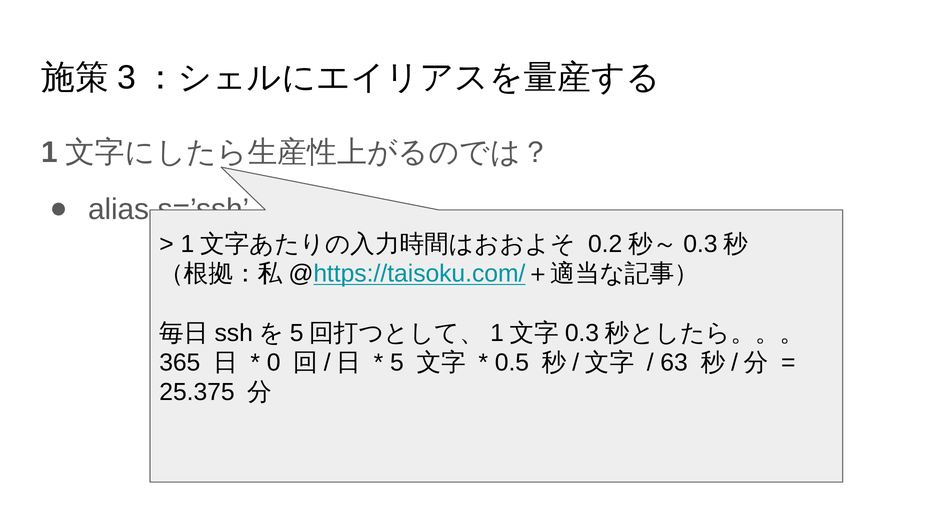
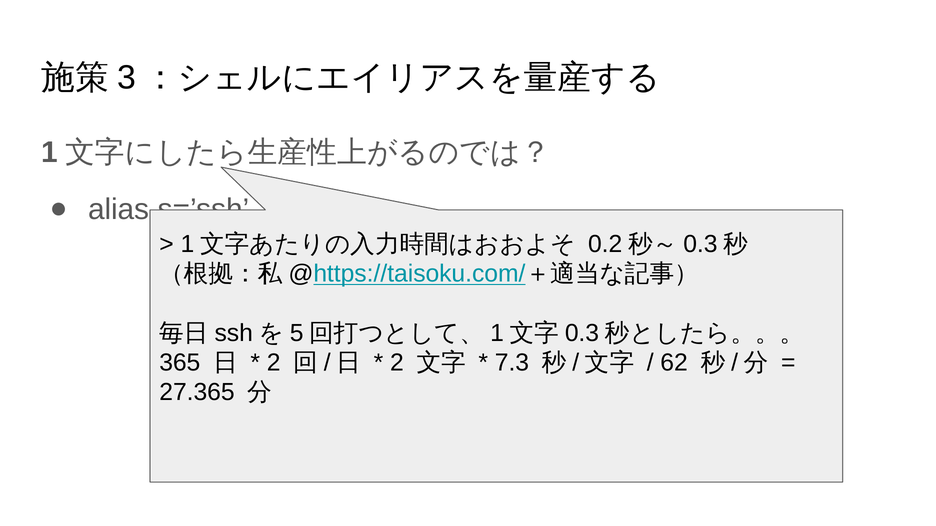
0: 0 -> 2 (274, 363)
5: 5 -> 2 (397, 363)
0.5: 0.5 -> 7.3 (512, 363)
63: 63 -> 62 (674, 363)
25.375: 25.375 -> 27.365 (197, 392)
